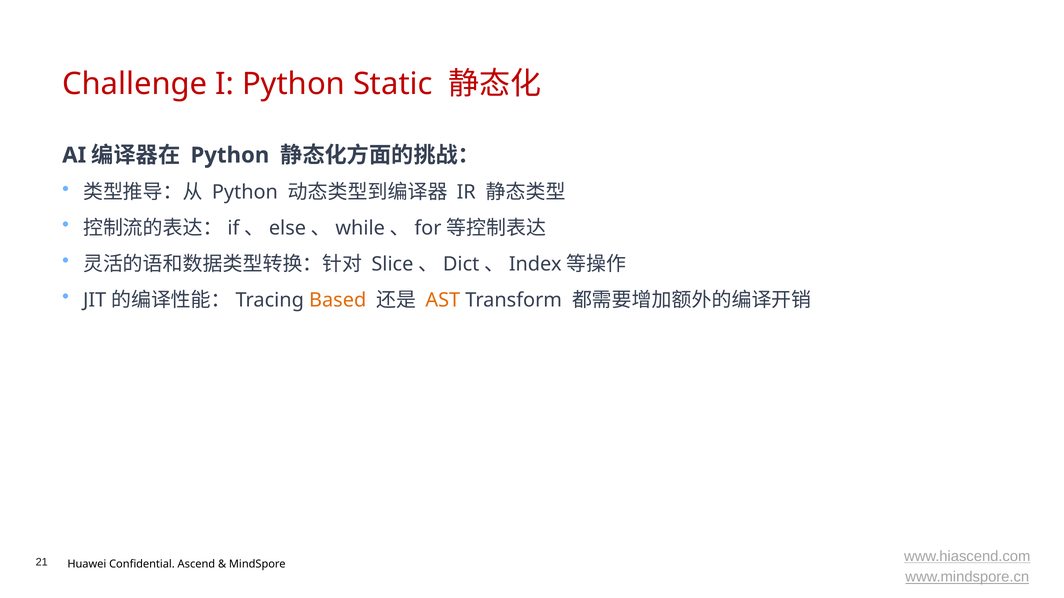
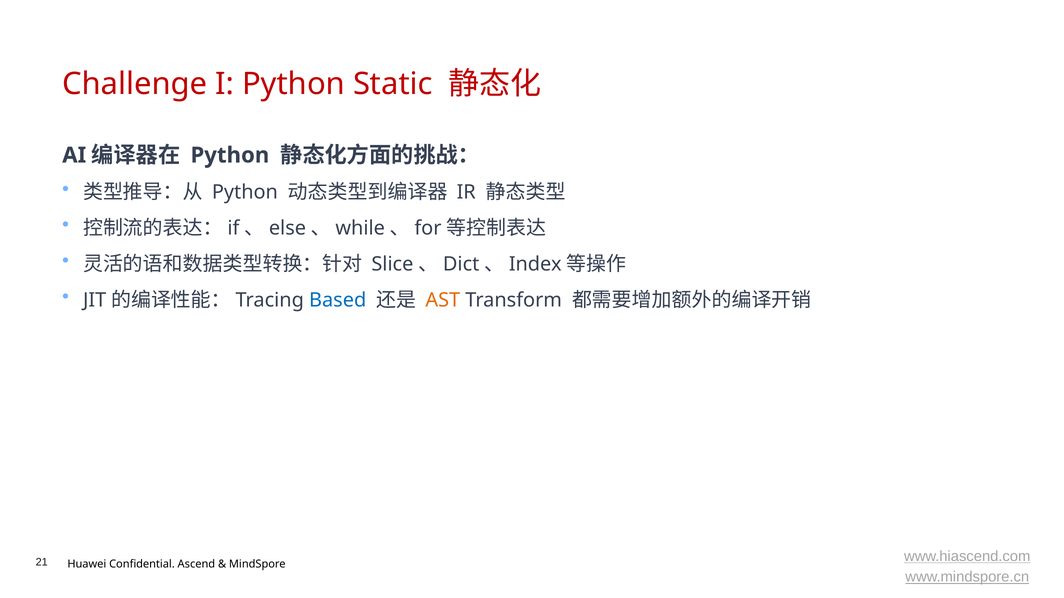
Based colour: orange -> blue (338, 300)
